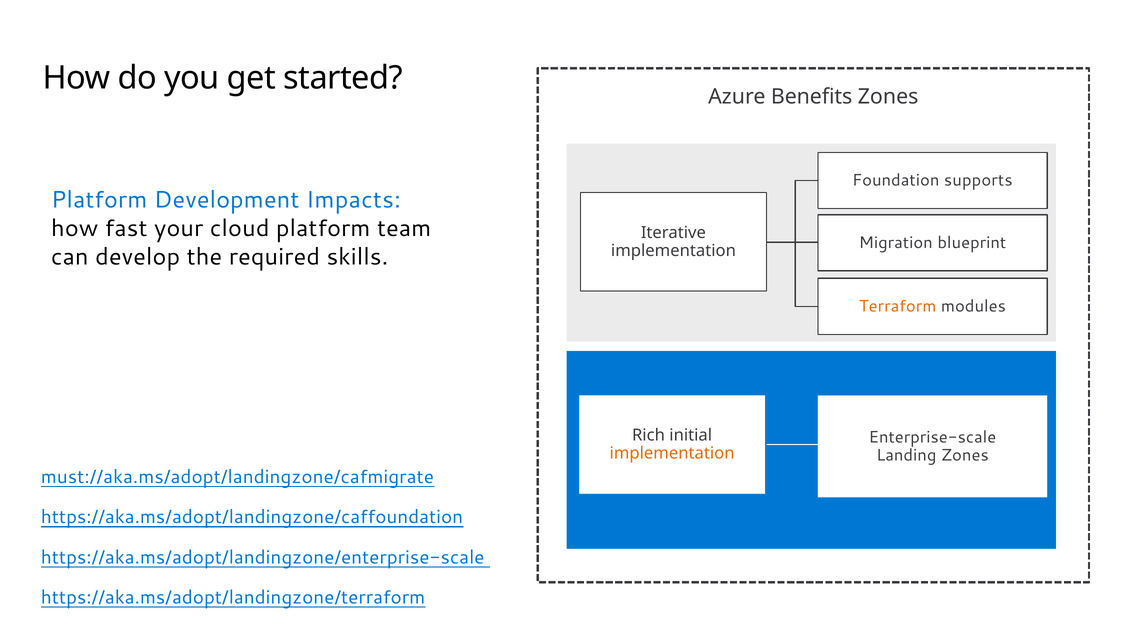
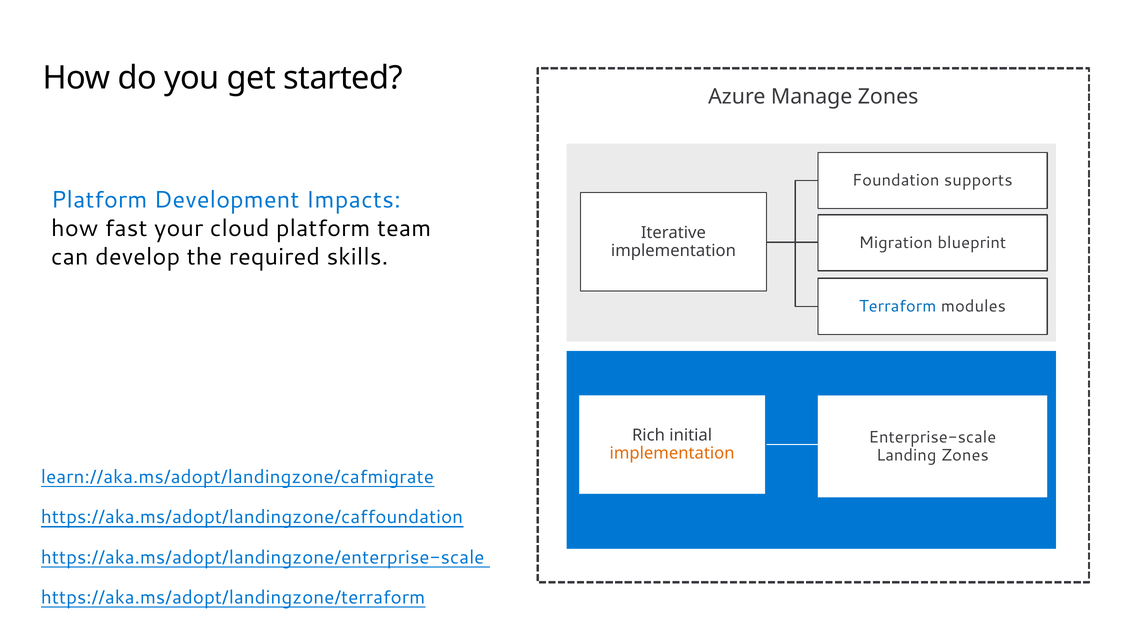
Benefits: Benefits -> Manage (812, 97)
Terraform colour: orange -> blue (898, 306)
must://aka.ms/adopt/landingzone/cafmigrate: must://aka.ms/adopt/landingzone/cafmigrate -> learn://aka.ms/adopt/landingzone/cafmigrate (237, 477)
